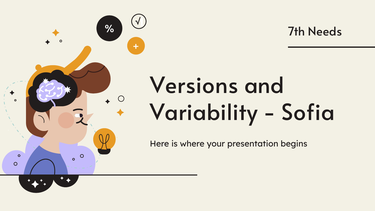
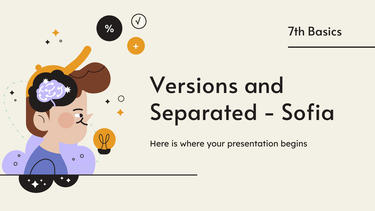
Needs: Needs -> Basics (325, 32)
Variability: Variability -> Separated (204, 113)
